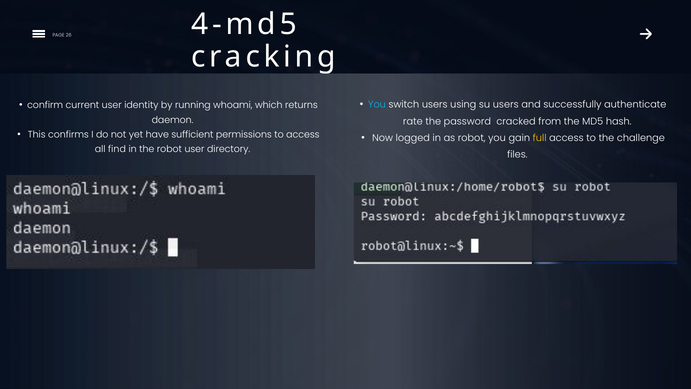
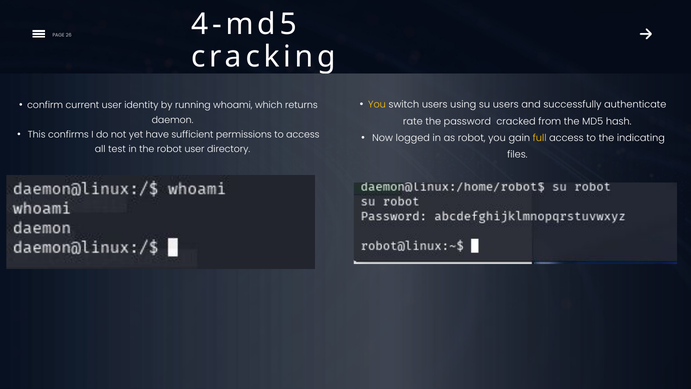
You colour: light blue -> yellow (377, 105)
challenge: challenge -> indicating (641, 138)
find: find -> test (117, 149)
